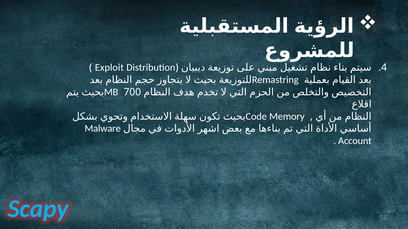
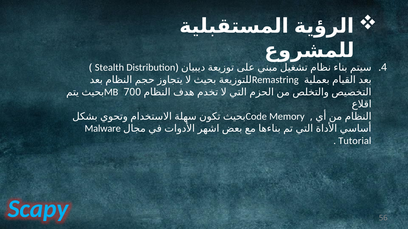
Exploit: Exploit -> Stealth (109, 68)
Account: Account -> Tutorial (355, 141)
